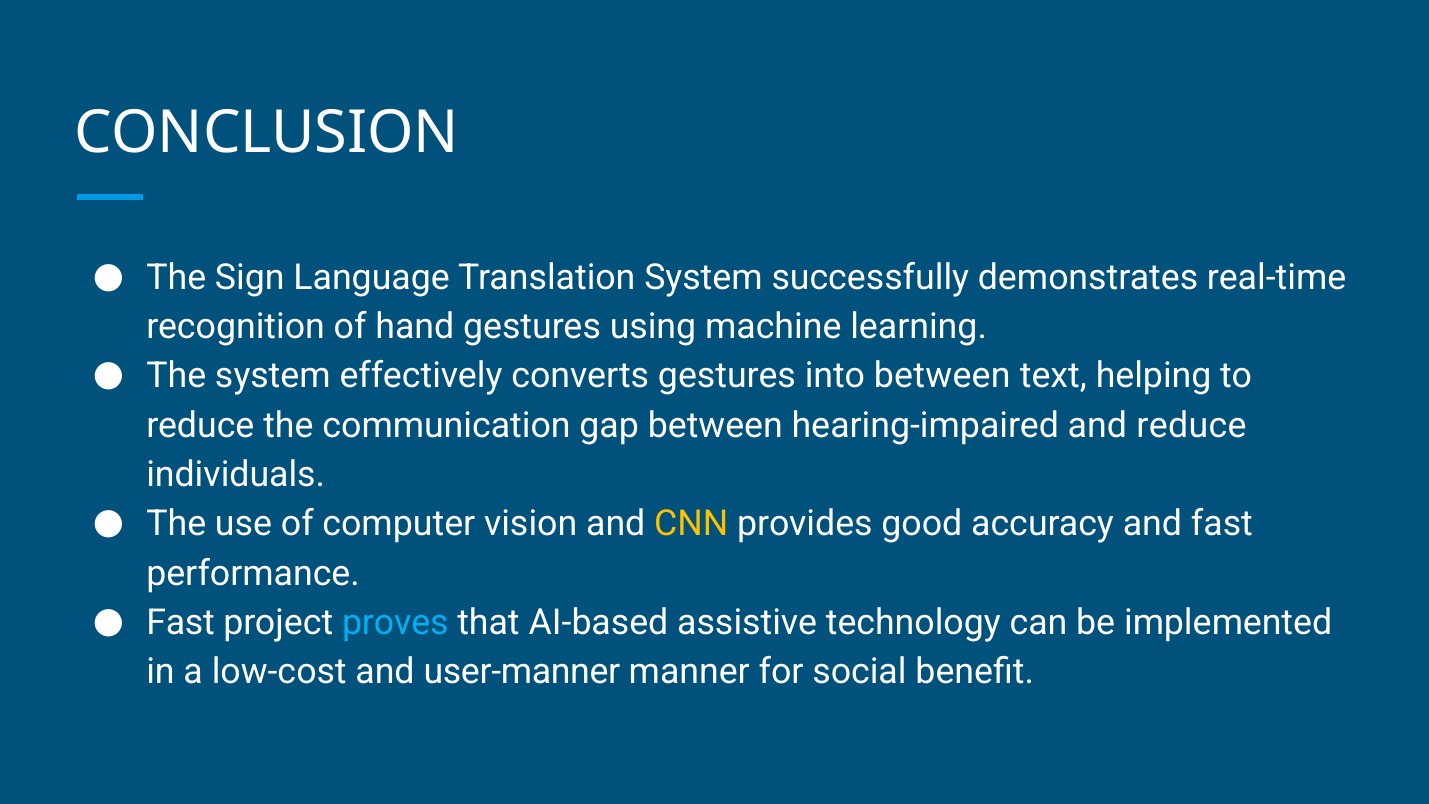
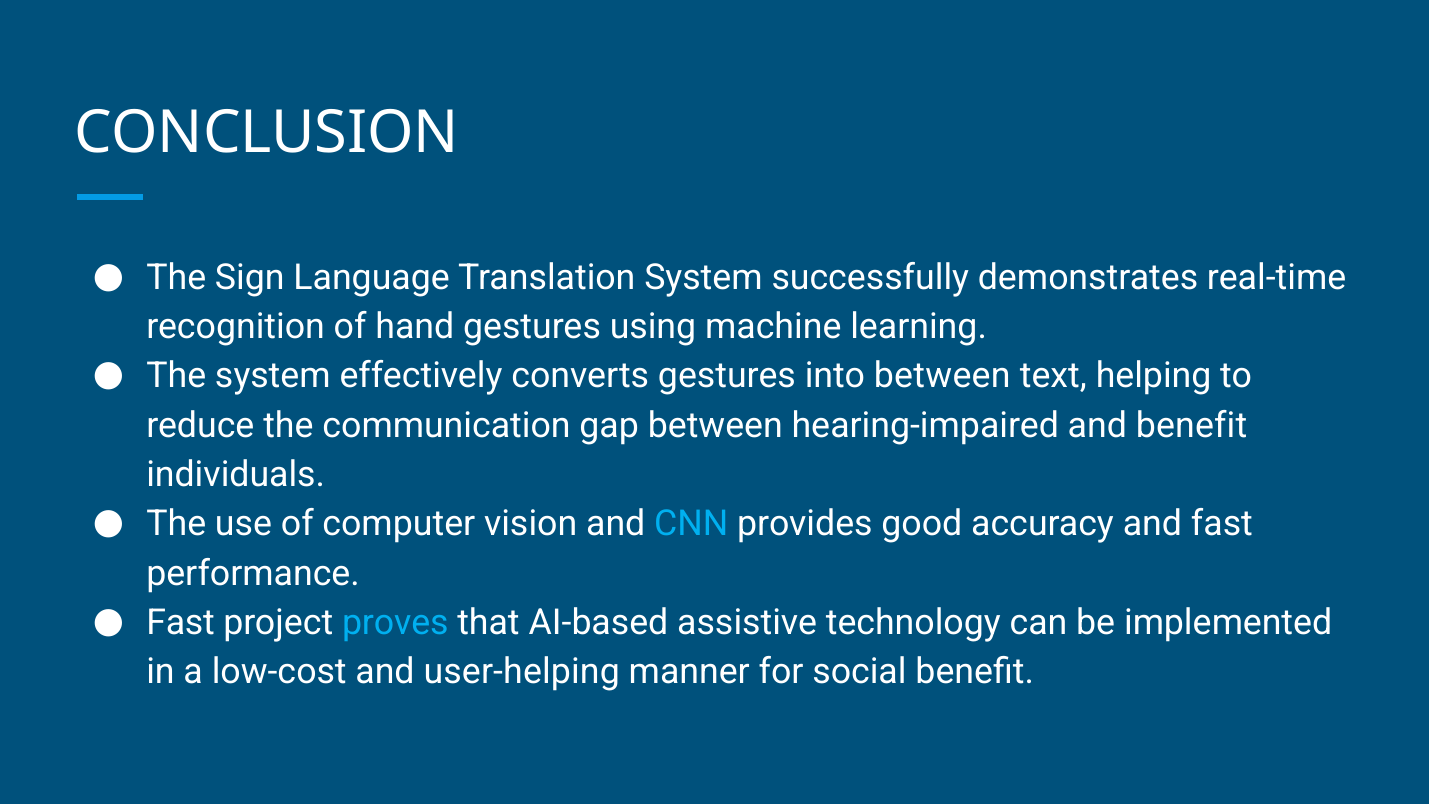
and reduce: reduce -> benefit (1192, 425)
CNN colour: yellow -> light blue (691, 524)
user-manner: user-manner -> user-helping (522, 672)
